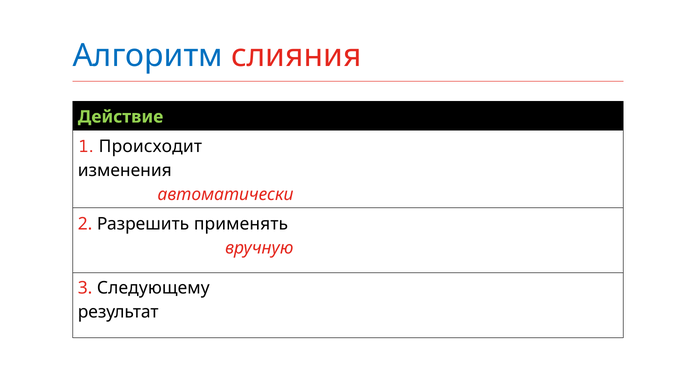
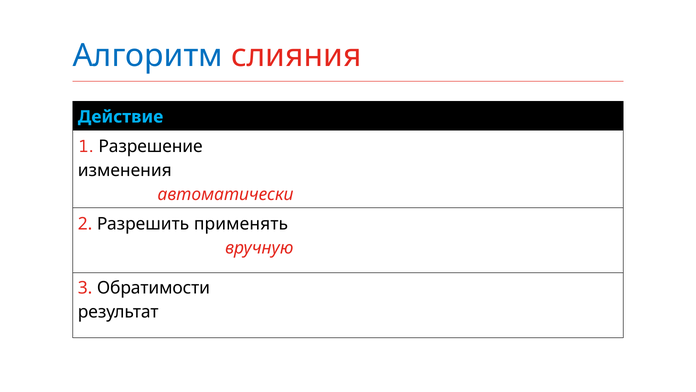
Действие colour: light green -> light blue (121, 117)
Происходит: Происходит -> Разрешение (151, 146)
Следующему: Следующему -> Обратимости (153, 288)
